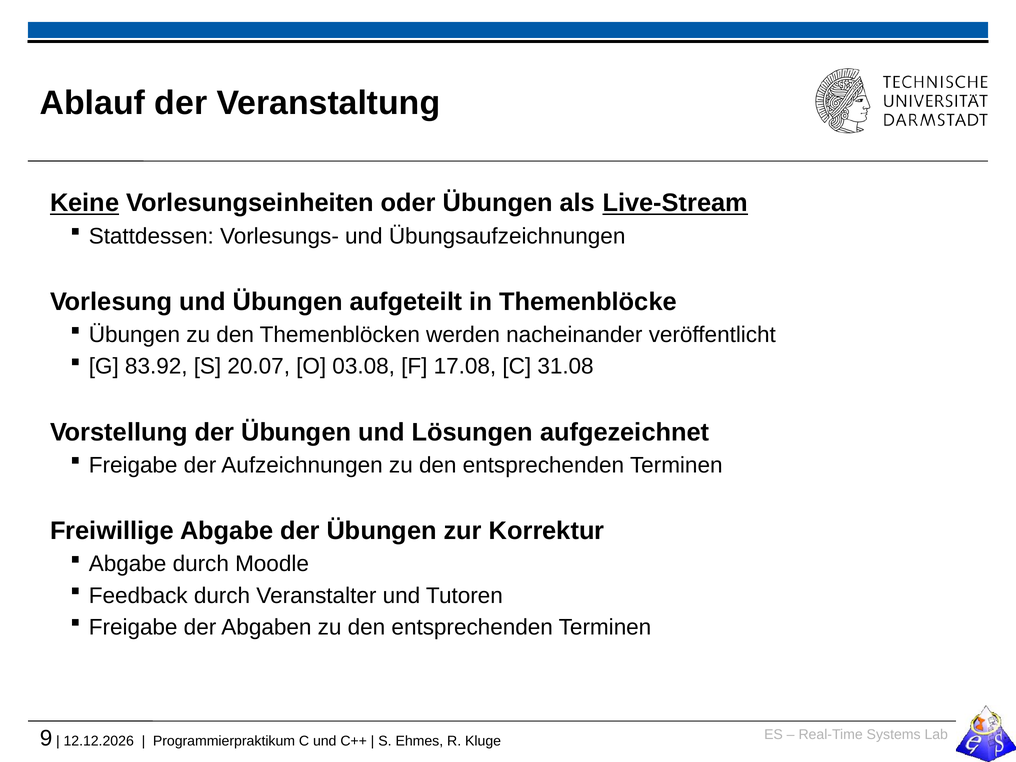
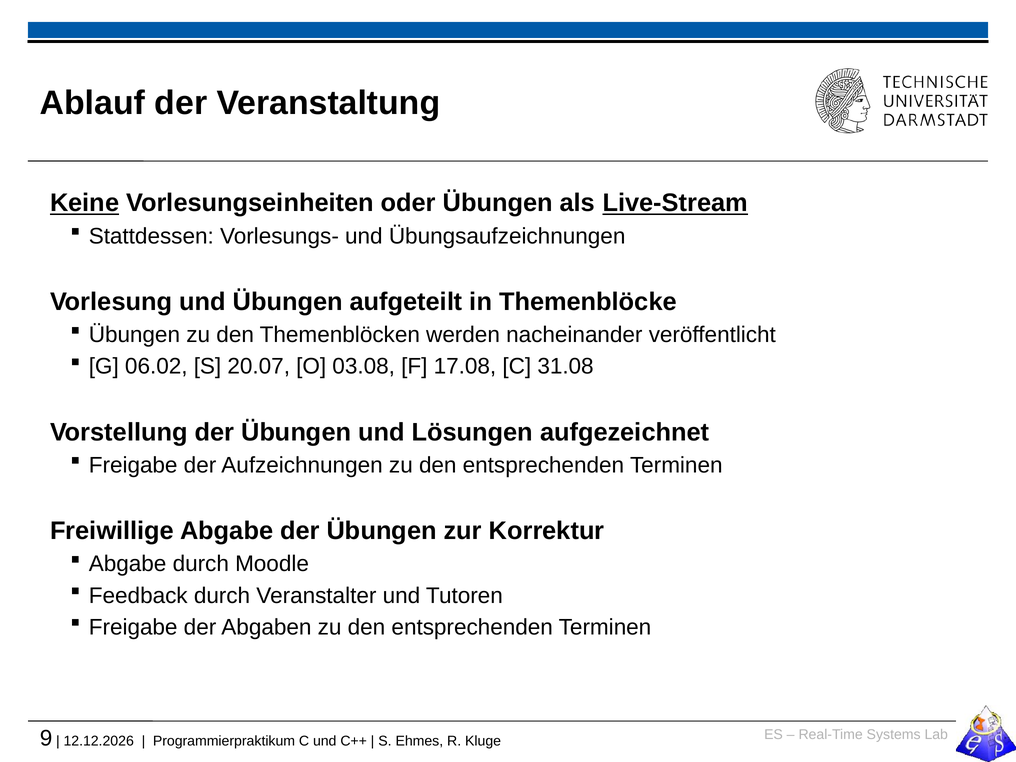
83.92: 83.92 -> 06.02 (156, 367)
